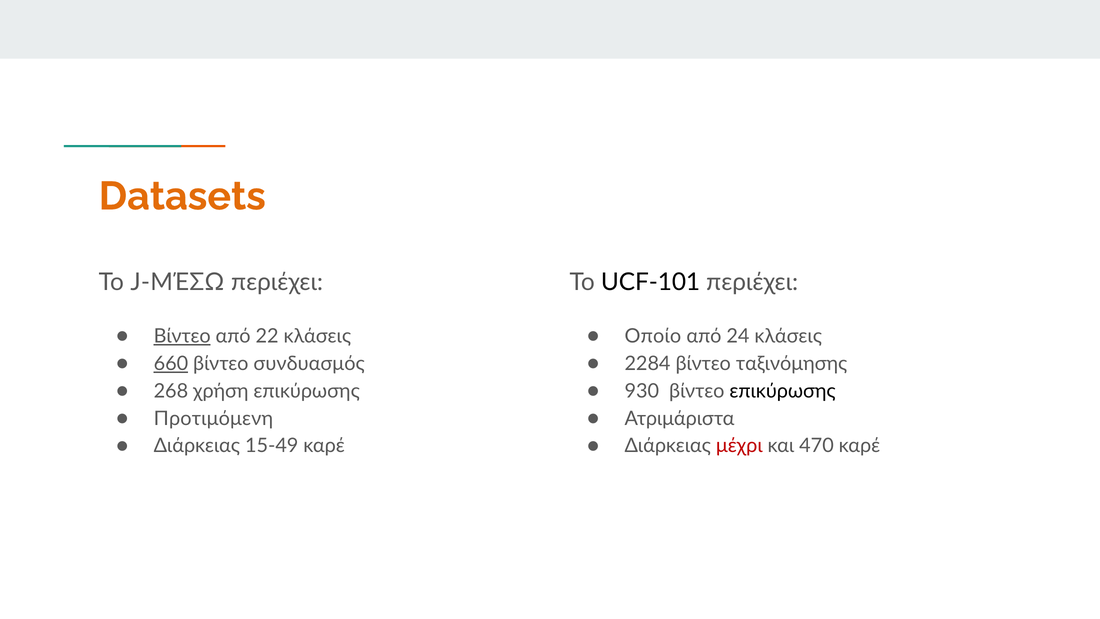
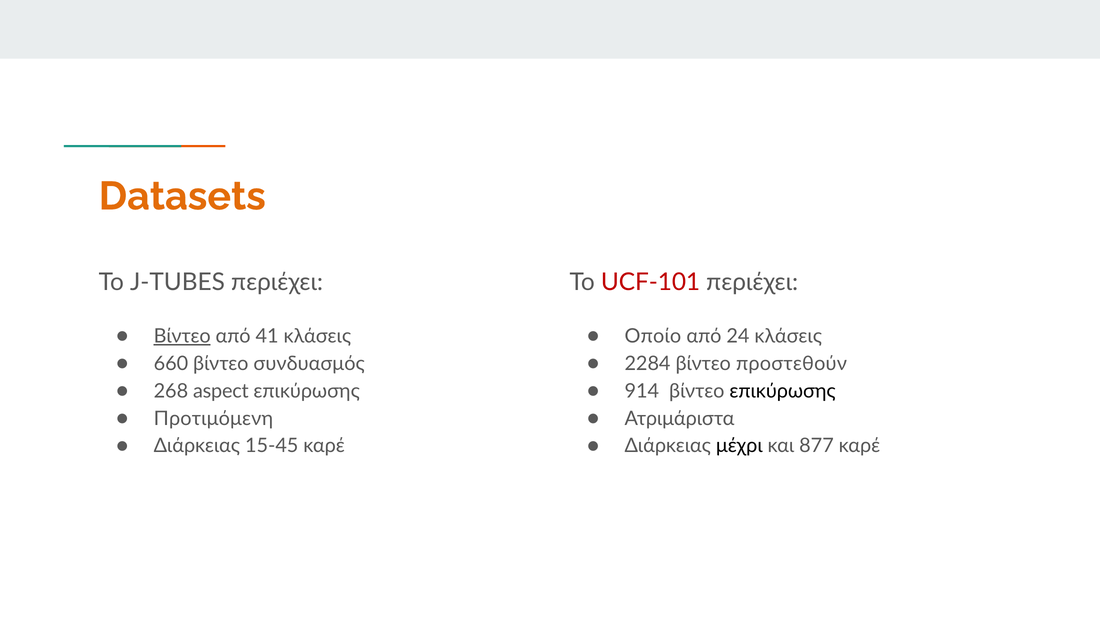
J-ΜΈΣΩ: J-ΜΈΣΩ -> J-TUBES (177, 282)
UCF-101 colour: black -> red (651, 282)
22: 22 -> 41 (267, 336)
660 underline: present -> none (171, 363)
ταξινόμησης: ταξινόμησης -> προστεθούν (792, 363)
χρήση: χρήση -> aspect (221, 391)
930: 930 -> 914 (642, 391)
15-49: 15-49 -> 15-45 (272, 446)
μέχρι colour: red -> black (739, 446)
470: 470 -> 877 (816, 446)
